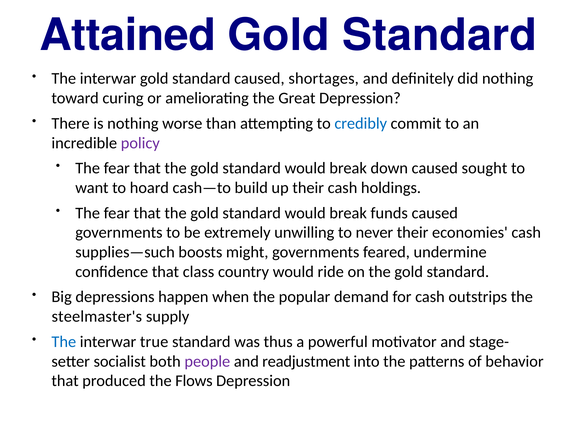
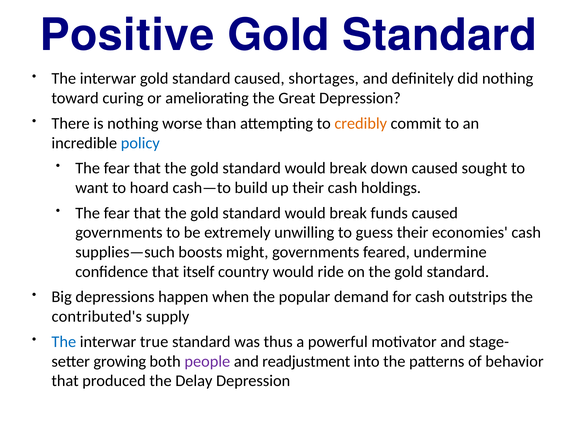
Attained: Attained -> Positive (127, 35)
credibly colour: blue -> orange (361, 124)
policy colour: purple -> blue (140, 143)
never: never -> guess (374, 233)
class: class -> itself (199, 272)
steelmaster's: steelmaster's -> contributed's (97, 317)
socialist: socialist -> growing (120, 362)
Flows: Flows -> Delay (194, 382)
